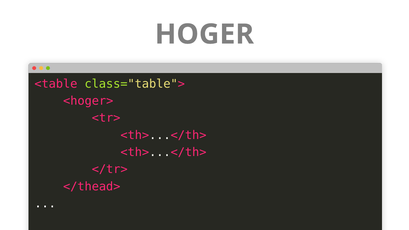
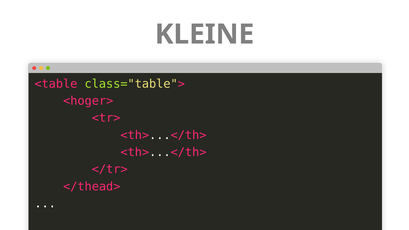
HOGER: HOGER -> KLEINE (205, 34)
